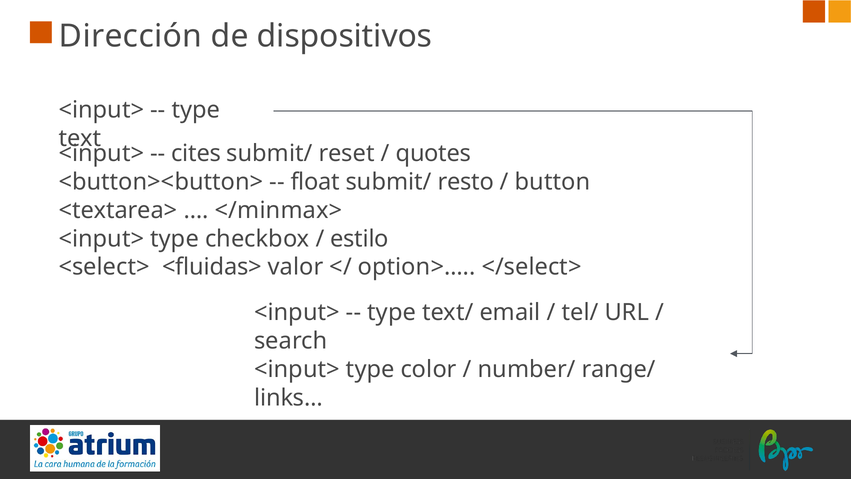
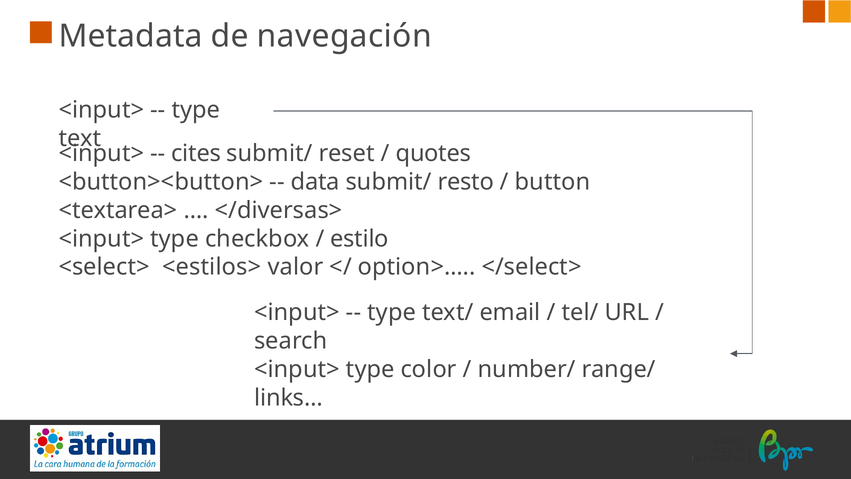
Dirección: Dirección -> Metadata (131, 36)
dispositivos: dispositivos -> navegación (344, 36)
float: float -> data (315, 182)
</minmax>: </minmax> -> </diversas> (279, 210)
<fluidas>: <fluidas> -> <estilos> (212, 267)
